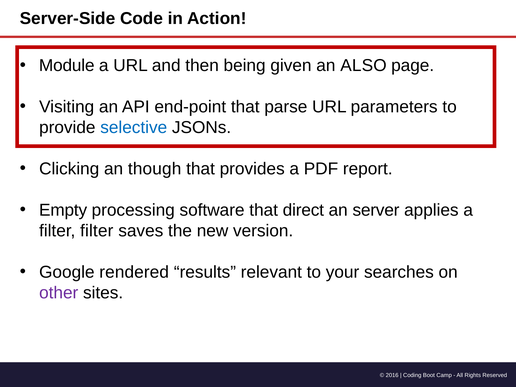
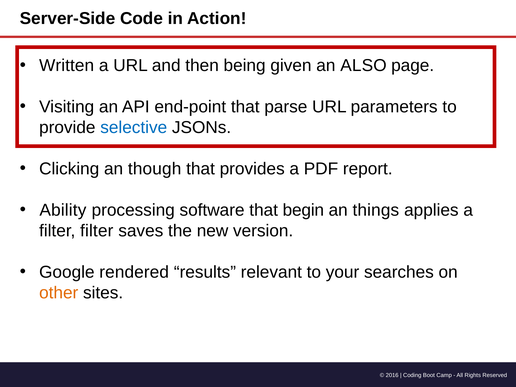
Module: Module -> Written (67, 66)
Empty: Empty -> Ability (63, 210)
direct: direct -> begin (303, 210)
server: server -> things (376, 210)
other colour: purple -> orange (59, 293)
